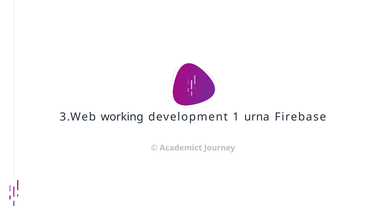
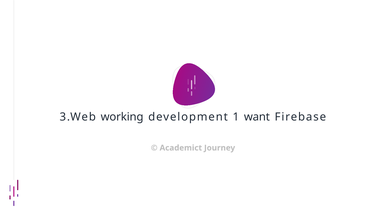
urna: urna -> want (257, 117)
